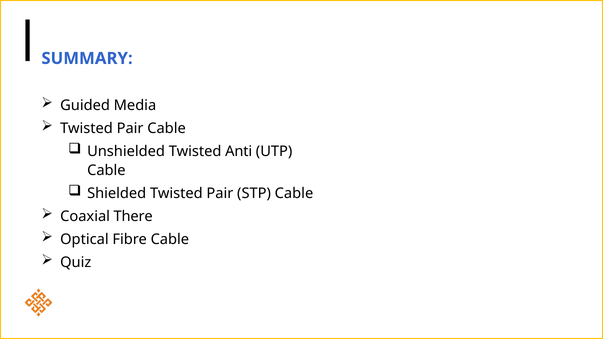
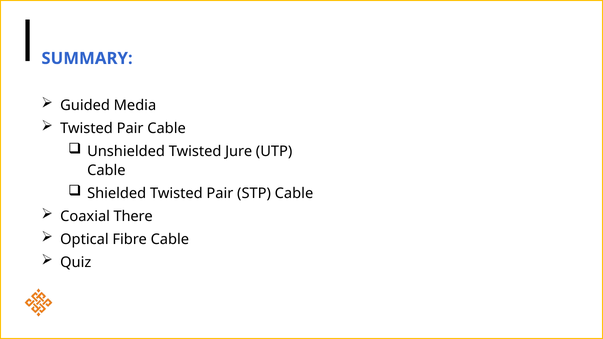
Anti: Anti -> Jure (239, 152)
